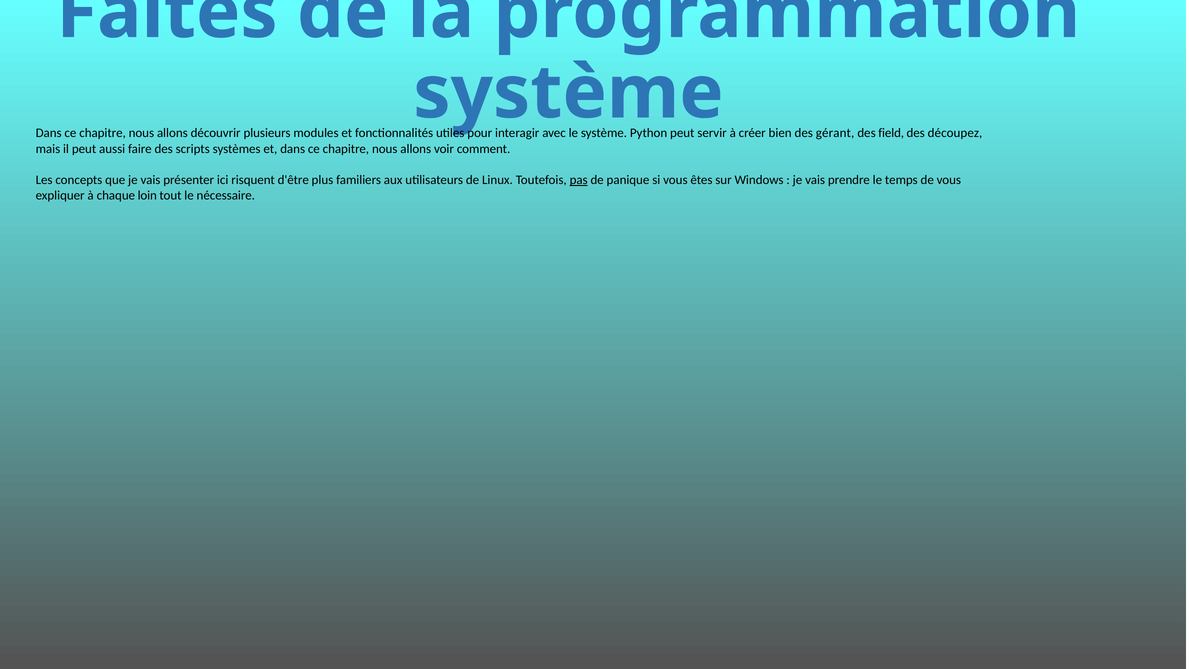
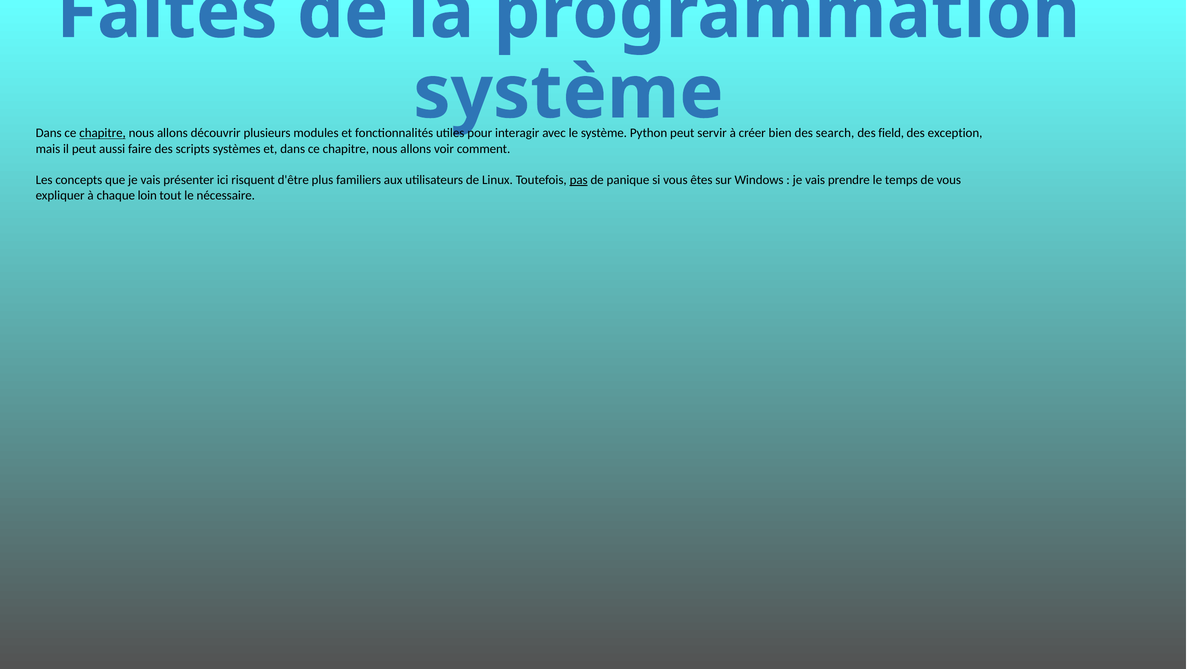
chapitre underline: none -> present (103, 133)
gérant: gérant -> search (835, 133)
découpez: découpez -> exception (955, 133)
